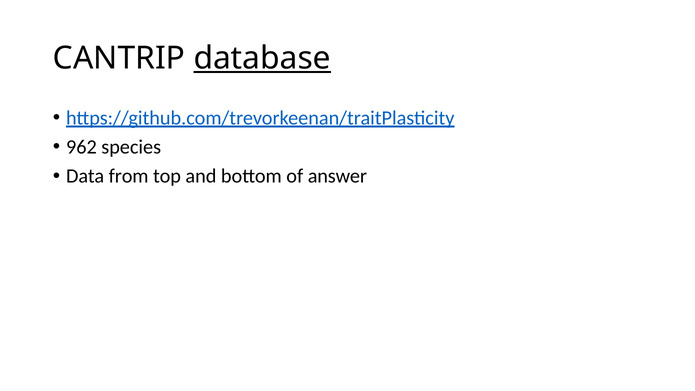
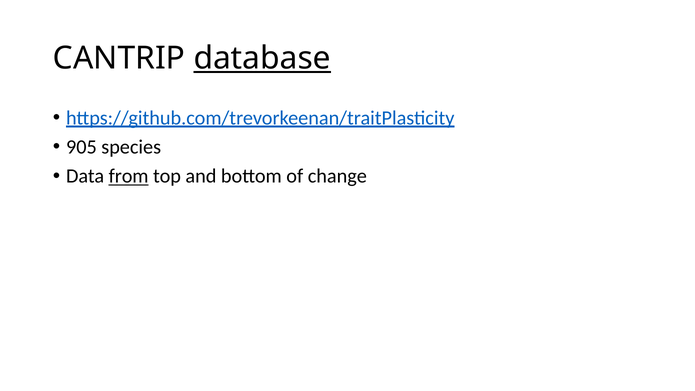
962: 962 -> 905 (81, 147)
from underline: none -> present (129, 176)
answer: answer -> change (337, 176)
